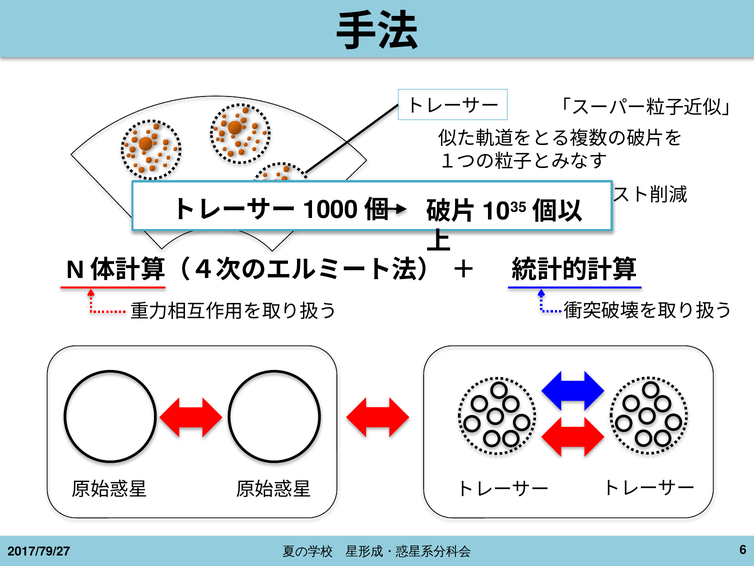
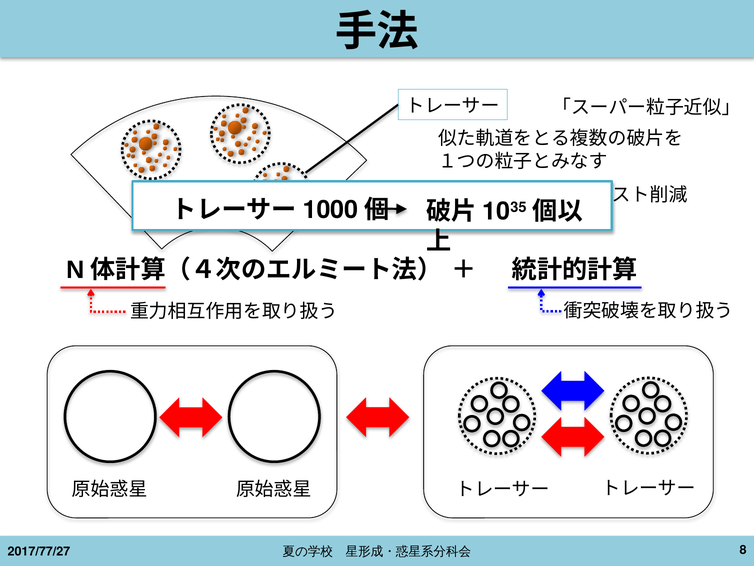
6: 6 -> 8 (743, 550)
2017/79/27: 2017/79/27 -> 2017/77/27 (39, 551)
